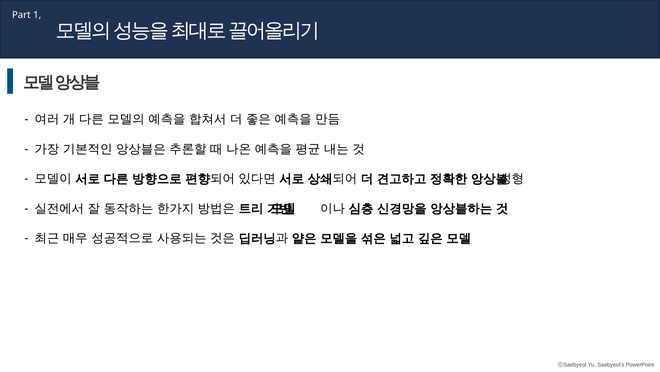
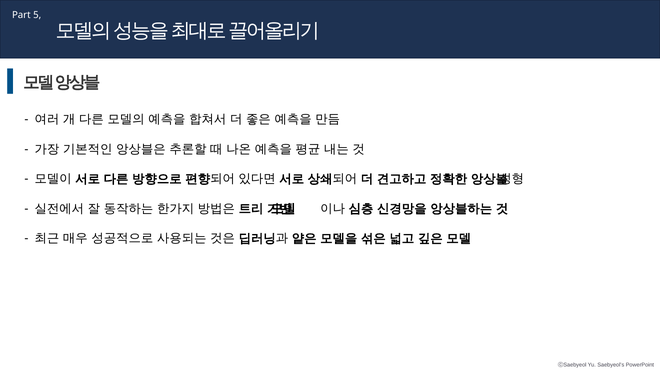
1: 1 -> 5 (37, 15)
